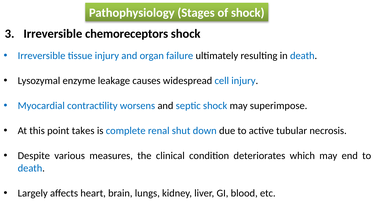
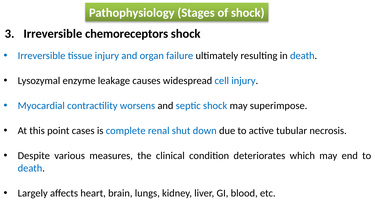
takes: takes -> cases (83, 131)
